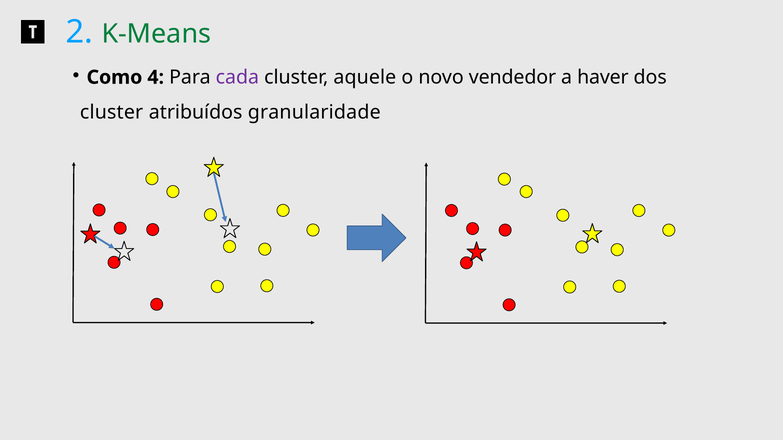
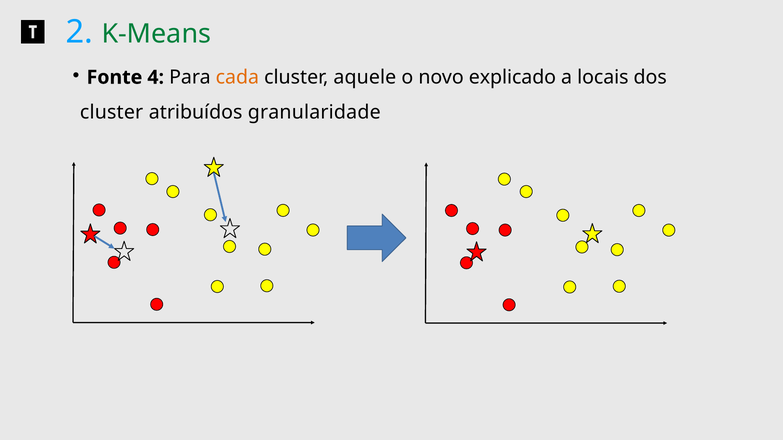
Como: Como -> Fonte (114, 77)
cada colour: purple -> orange (237, 77)
vendedor: vendedor -> explicado (512, 77)
haver: haver -> locais (603, 77)
